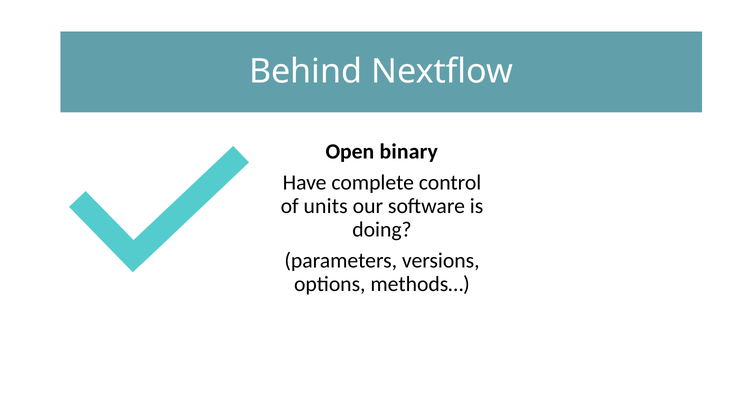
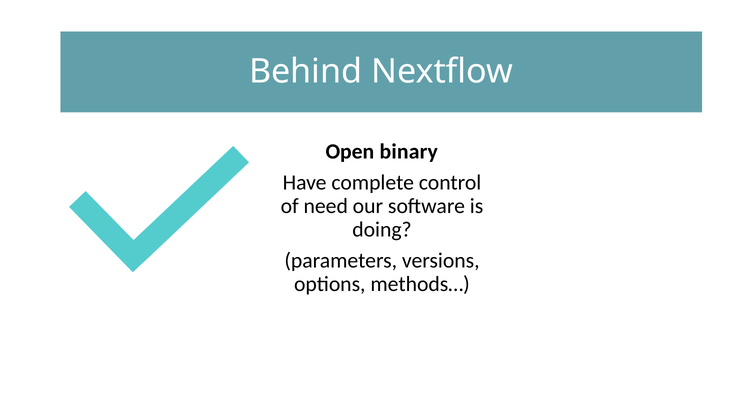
units: units -> need (326, 206)
